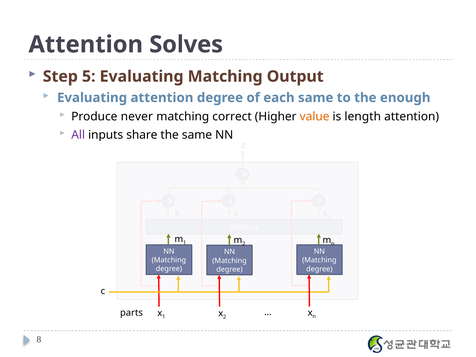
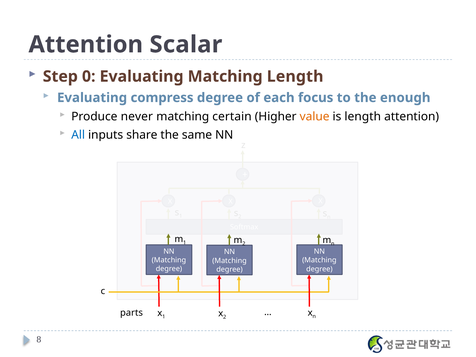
Solves: Solves -> Scalar (186, 45)
5: 5 -> 0 (89, 76)
Matching Output: Output -> Length (295, 76)
Evaluating attention: attention -> compress (162, 98)
each same: same -> focus (316, 98)
correct: correct -> certain (232, 117)
All colour: purple -> blue (78, 135)
